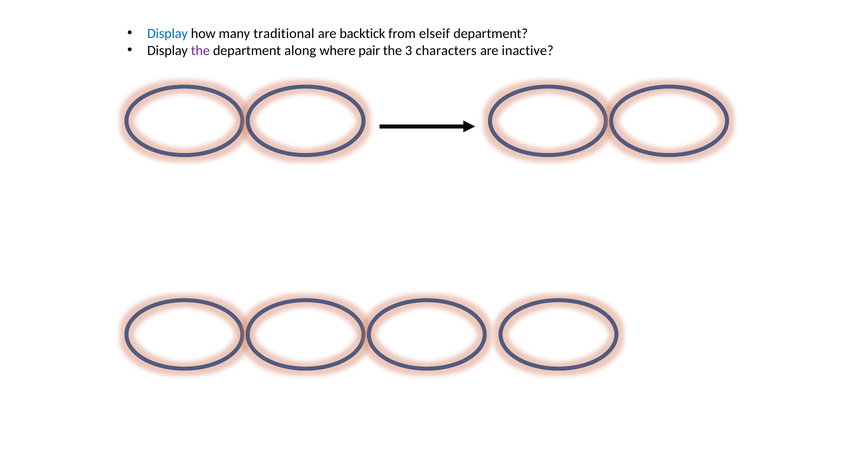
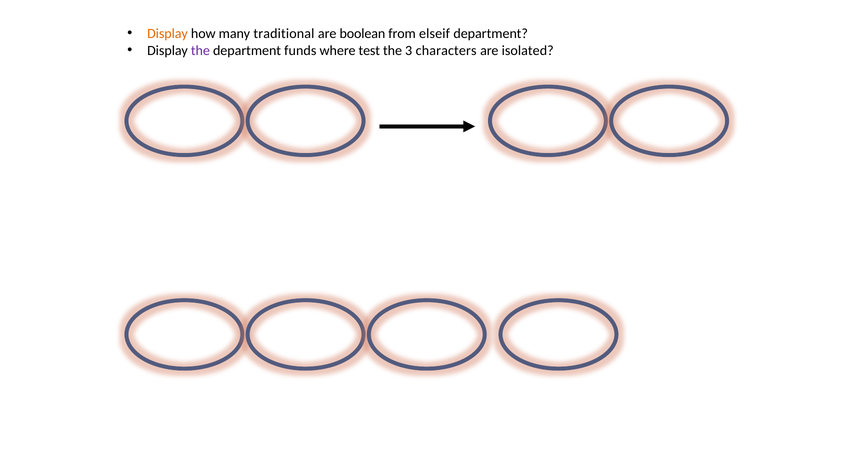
Display colour: blue -> orange (167, 34)
backtick: backtick -> boolean (362, 34)
along: along -> funds (300, 50)
pair: pair -> test (369, 50)
inactive: inactive -> isolated (528, 50)
